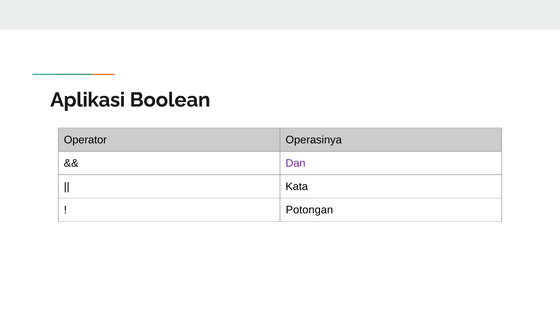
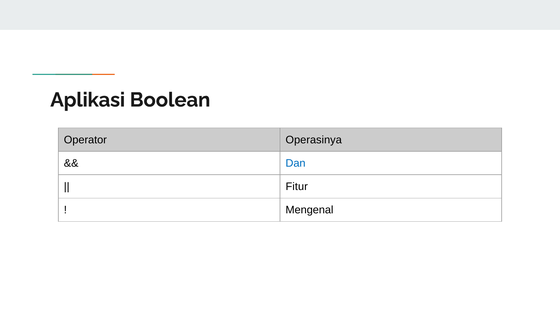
Dan colour: purple -> blue (296, 163)
Kata: Kata -> Fitur (297, 187)
Potongan: Potongan -> Mengenal (309, 210)
